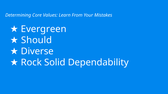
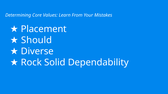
Evergreen: Evergreen -> Placement (44, 29)
